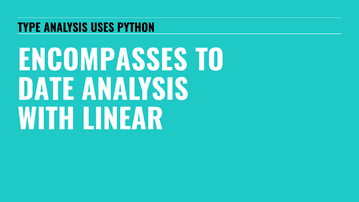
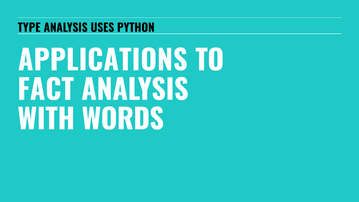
ENCOMPASSES: ENCOMPASSES -> APPLICATIONS (103, 61)
DATE: DATE -> FACT (46, 91)
LINEAR: LINEAR -> WORDS (123, 120)
